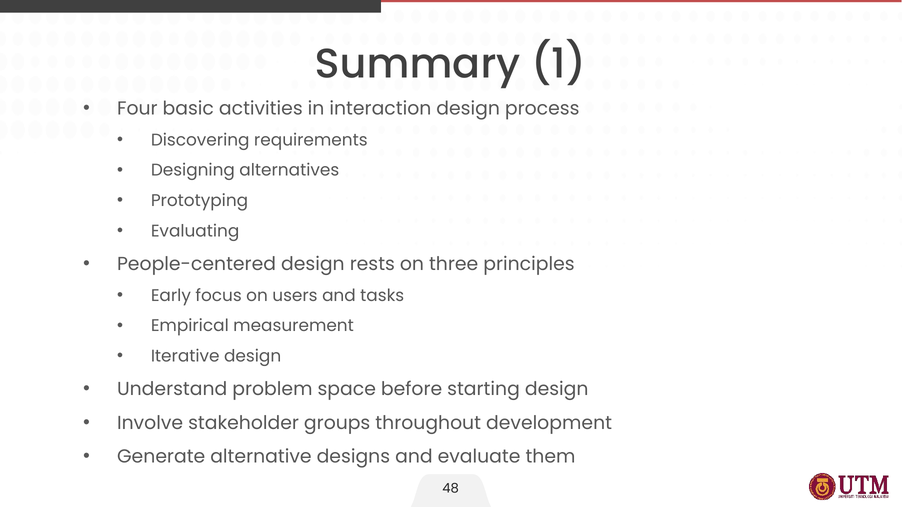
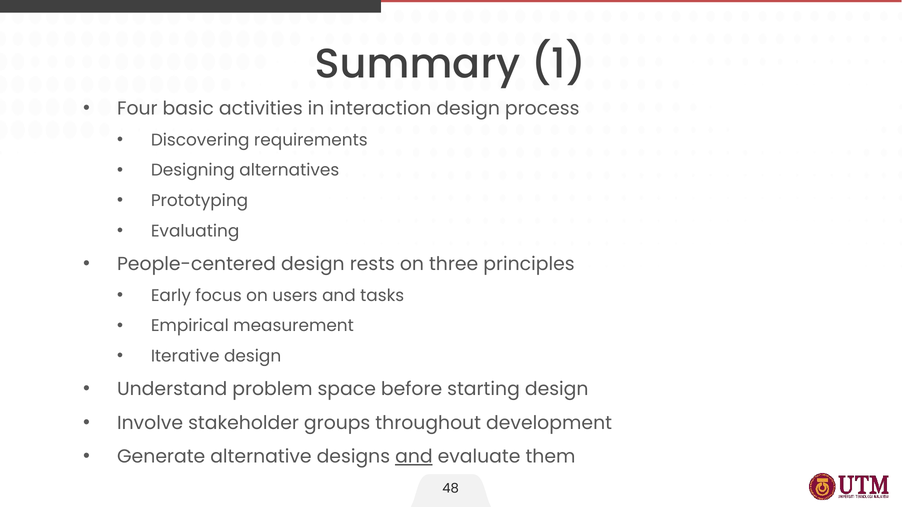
and underline: none -> present (414, 457)
